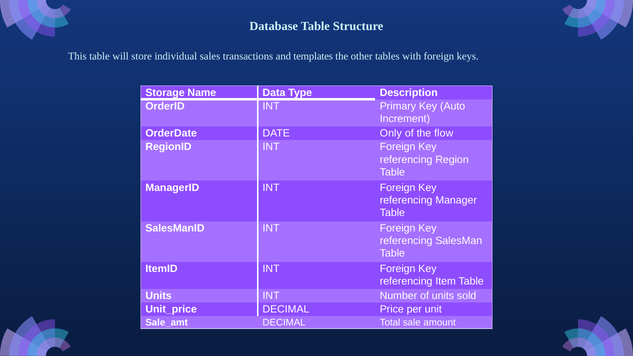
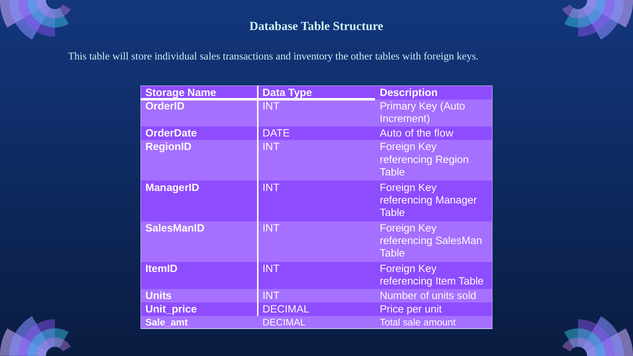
templates: templates -> inventory (313, 56)
DATE Only: Only -> Auto (391, 133)
